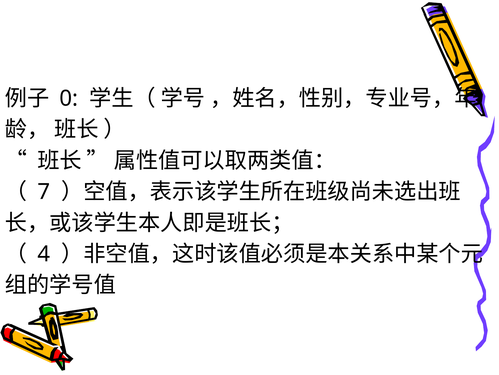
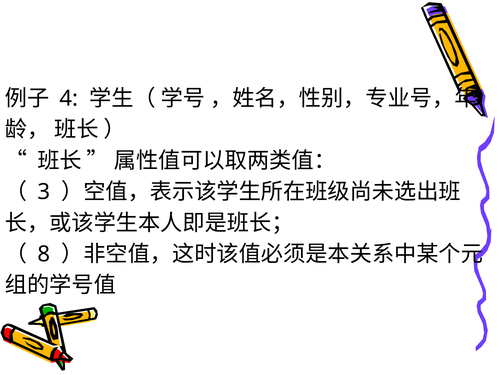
0: 0 -> 4 (69, 98)
7: 7 -> 3 (44, 191)
4: 4 -> 8 (44, 254)
